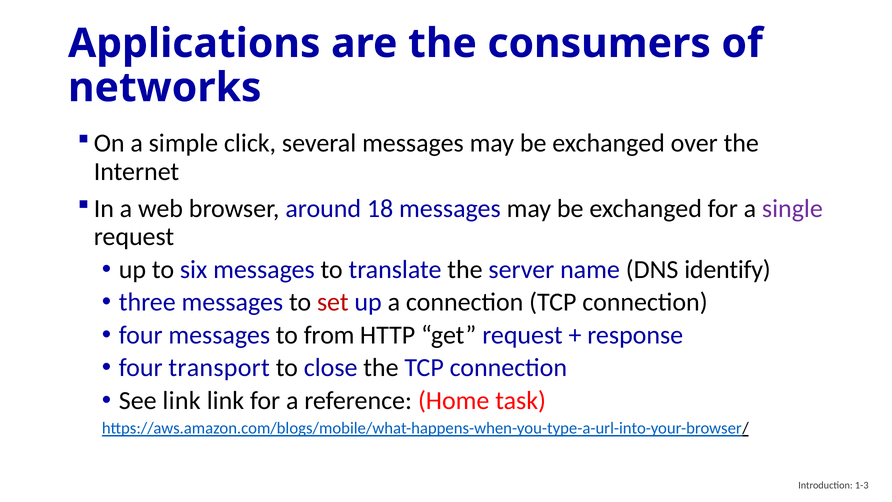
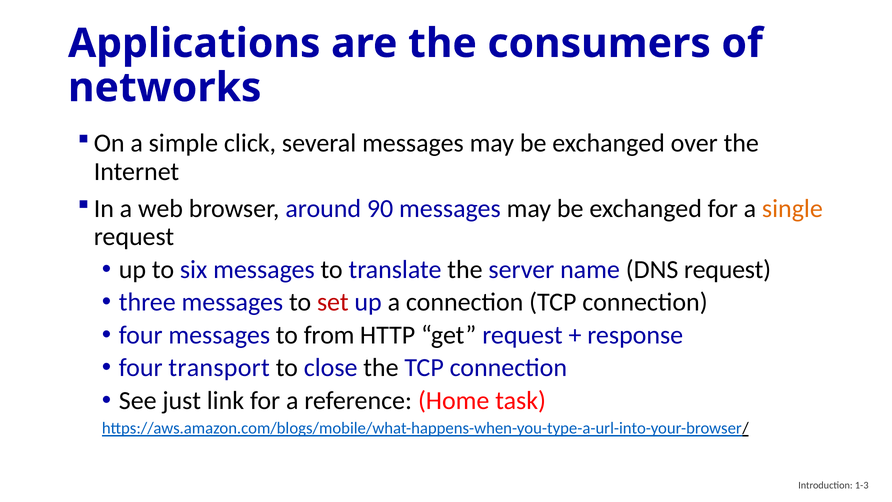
18: 18 -> 90 (380, 209)
single colour: purple -> orange (792, 209)
DNS identify: identify -> request (727, 269)
See link: link -> just (182, 400)
